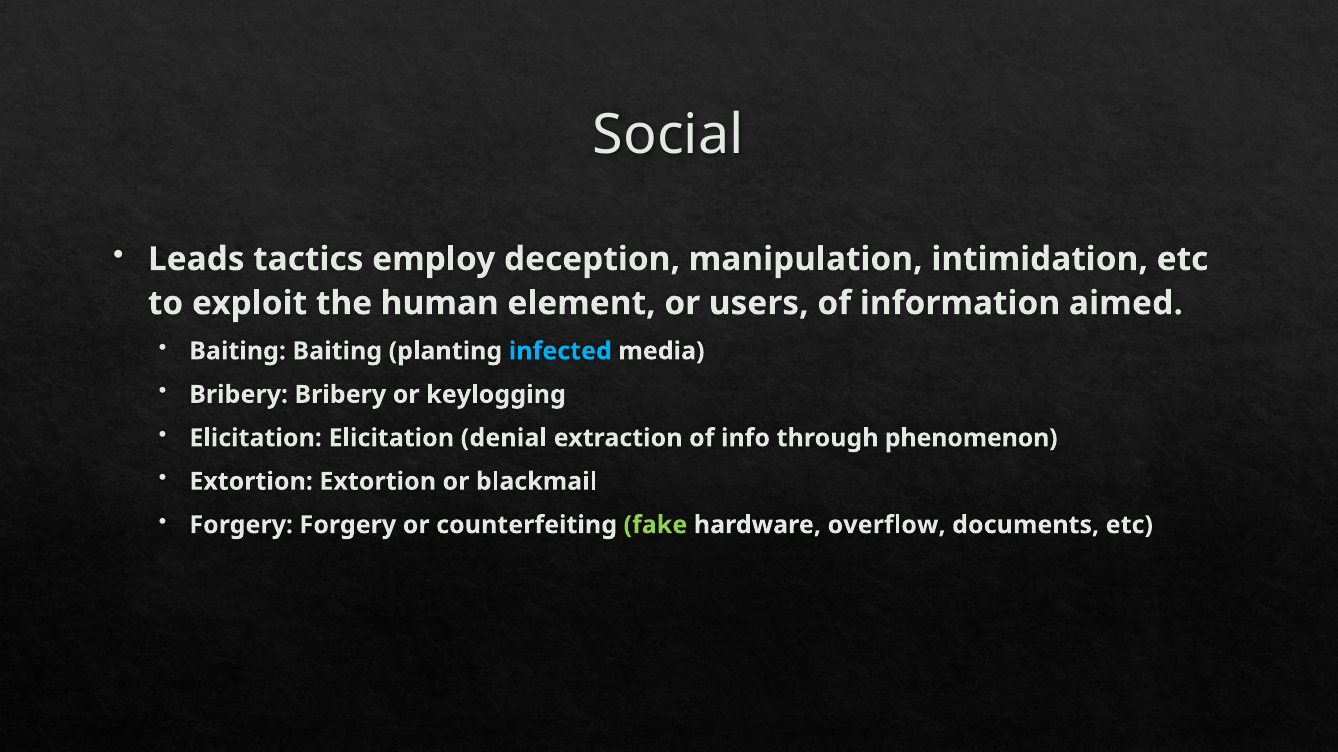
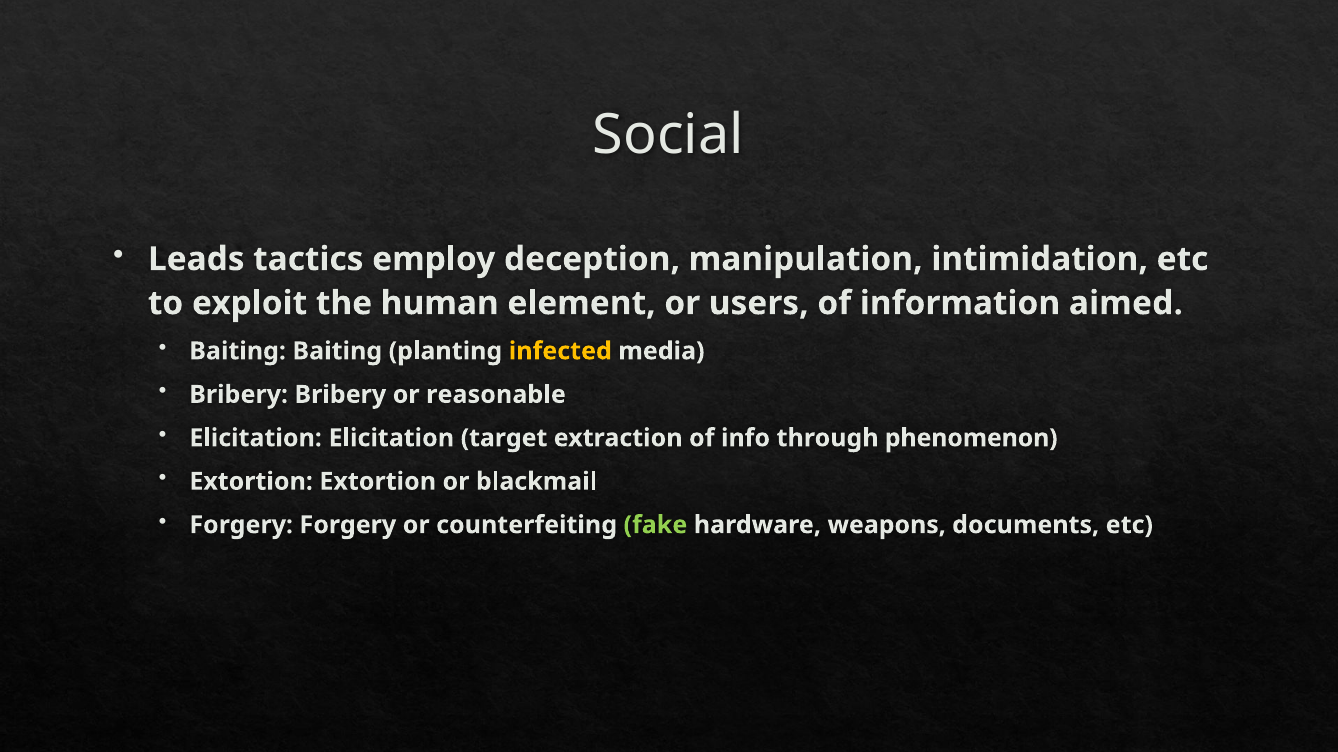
infected colour: light blue -> yellow (560, 351)
keylogging: keylogging -> reasonable (496, 395)
denial: denial -> target (504, 438)
overflow: overflow -> weapons (887, 525)
